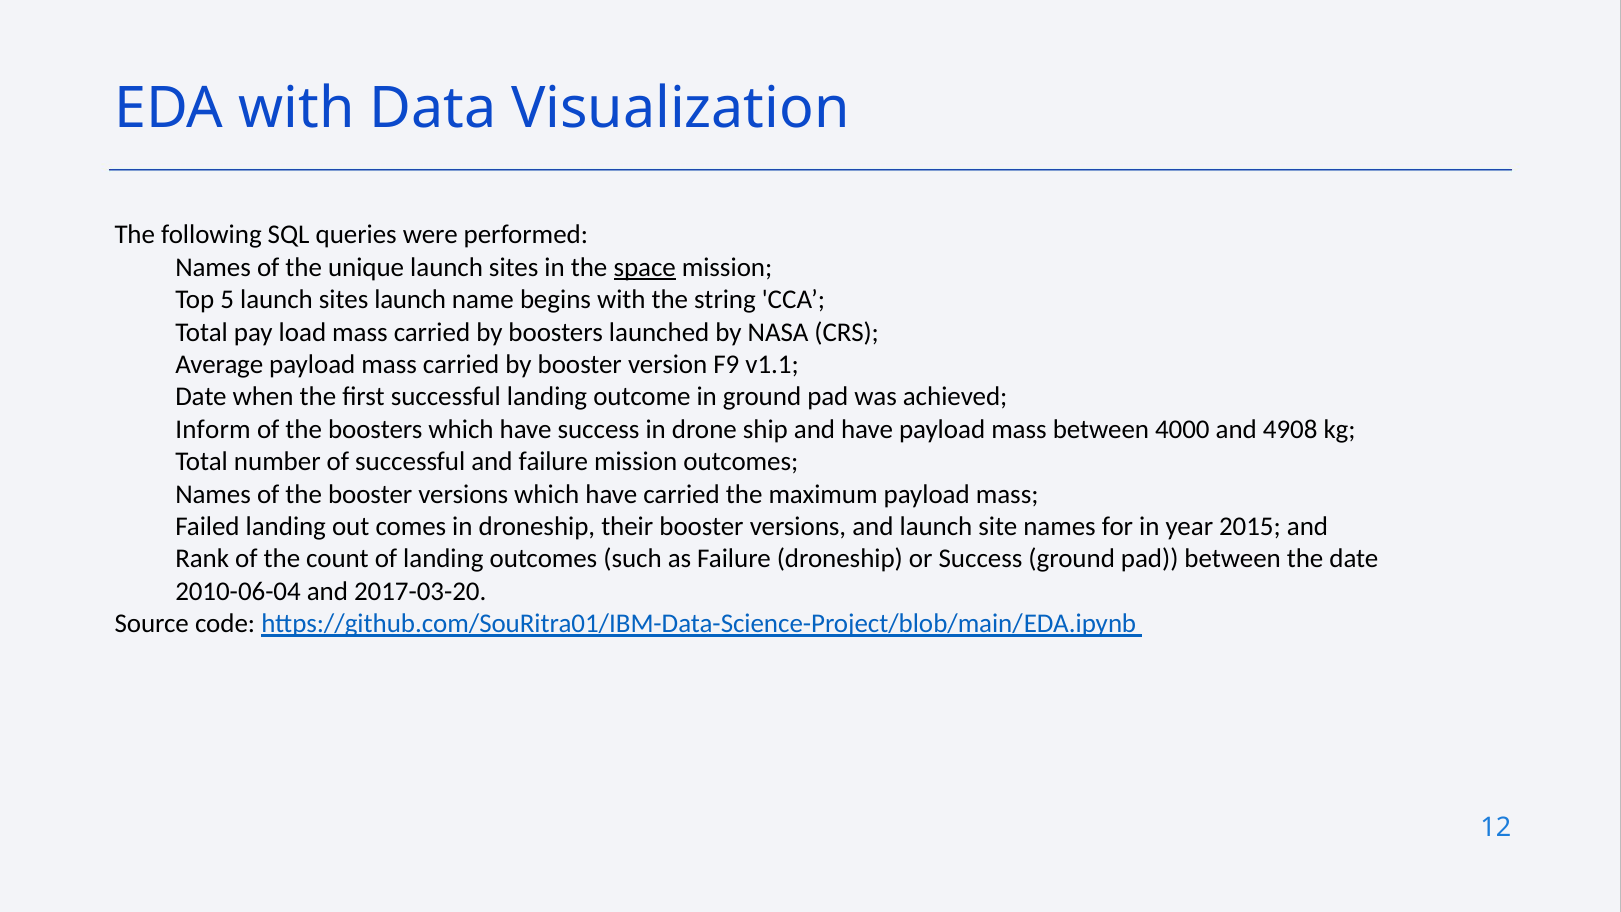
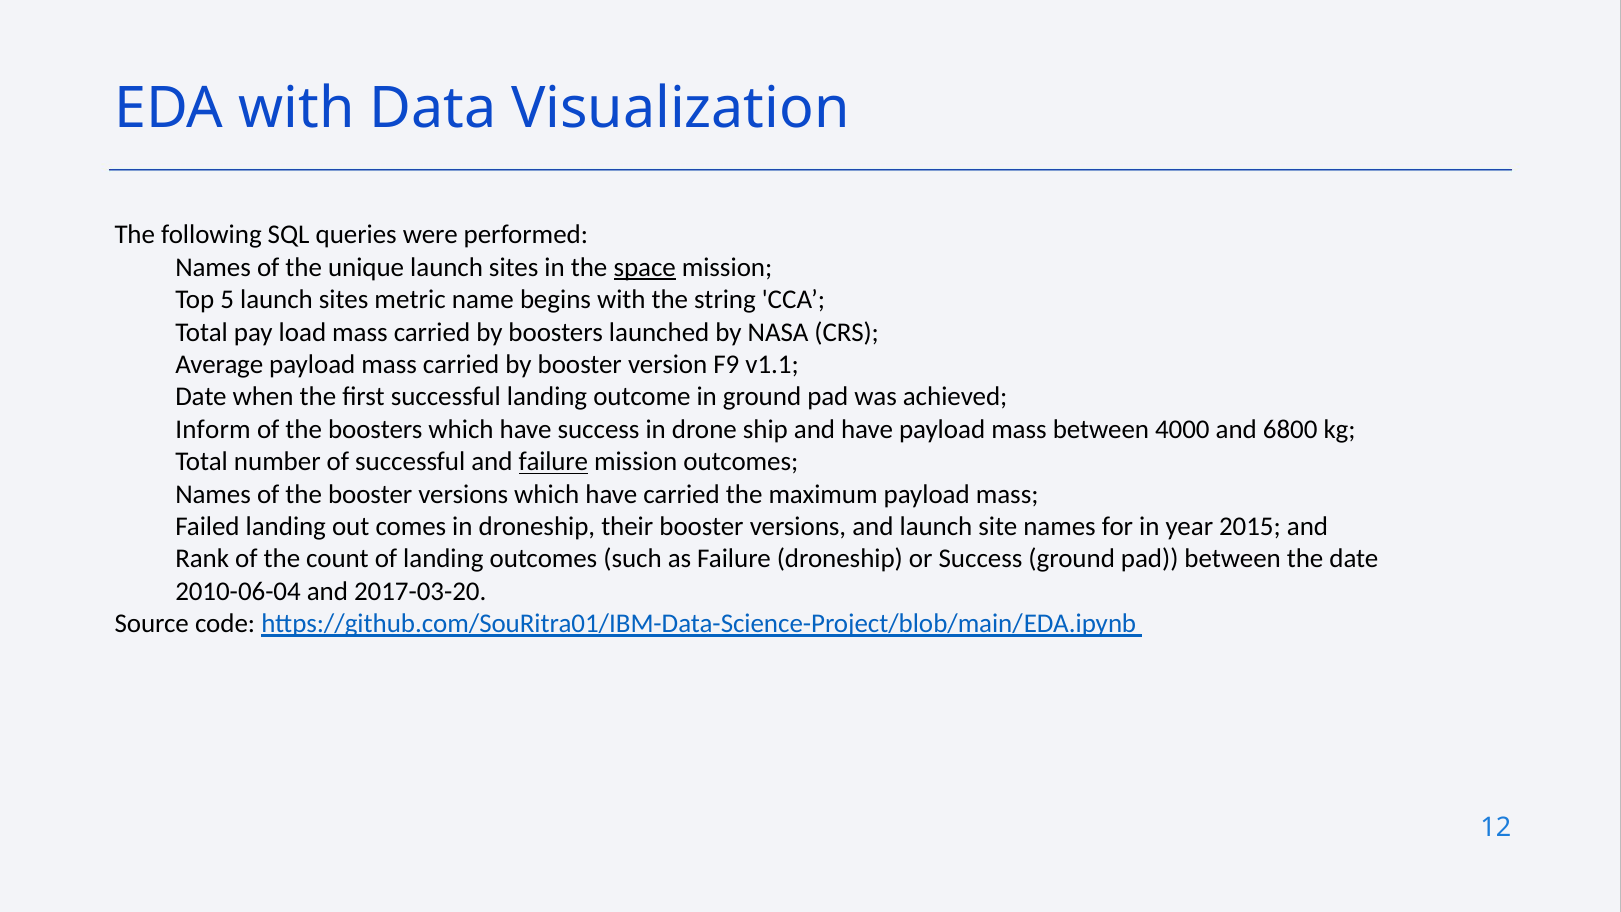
sites launch: launch -> metric (410, 300)
4908: 4908 -> 6800 (1290, 429)
failure underline: none -> present (553, 462)
